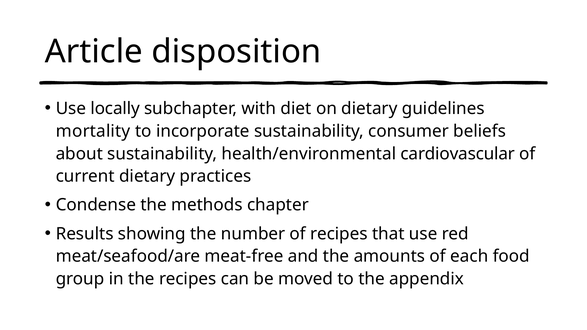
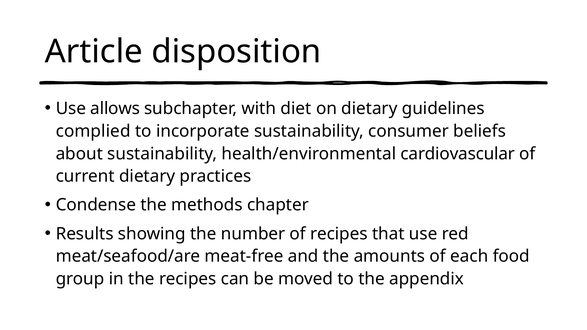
locally: locally -> allows (115, 109)
mortality: mortality -> complied (93, 131)
